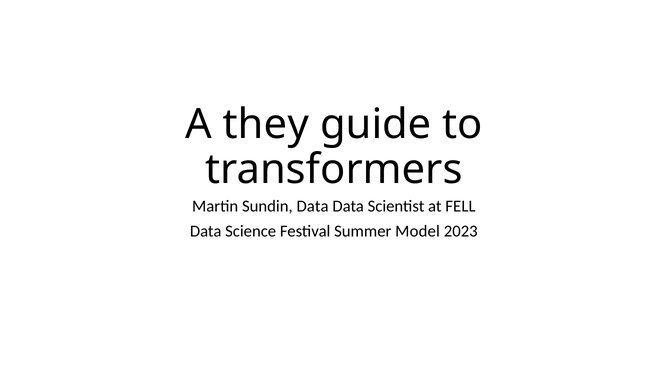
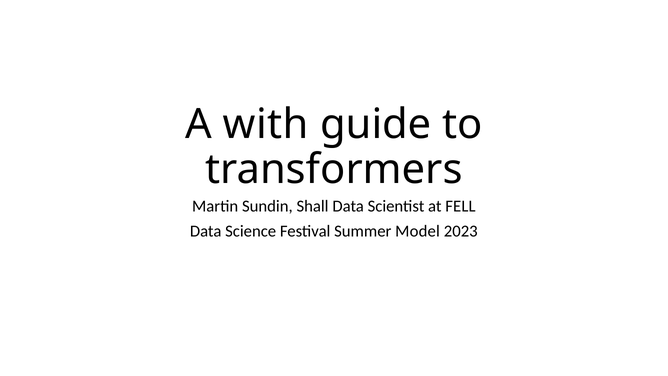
they: they -> with (266, 124)
Sundin Data: Data -> Shall (313, 206)
